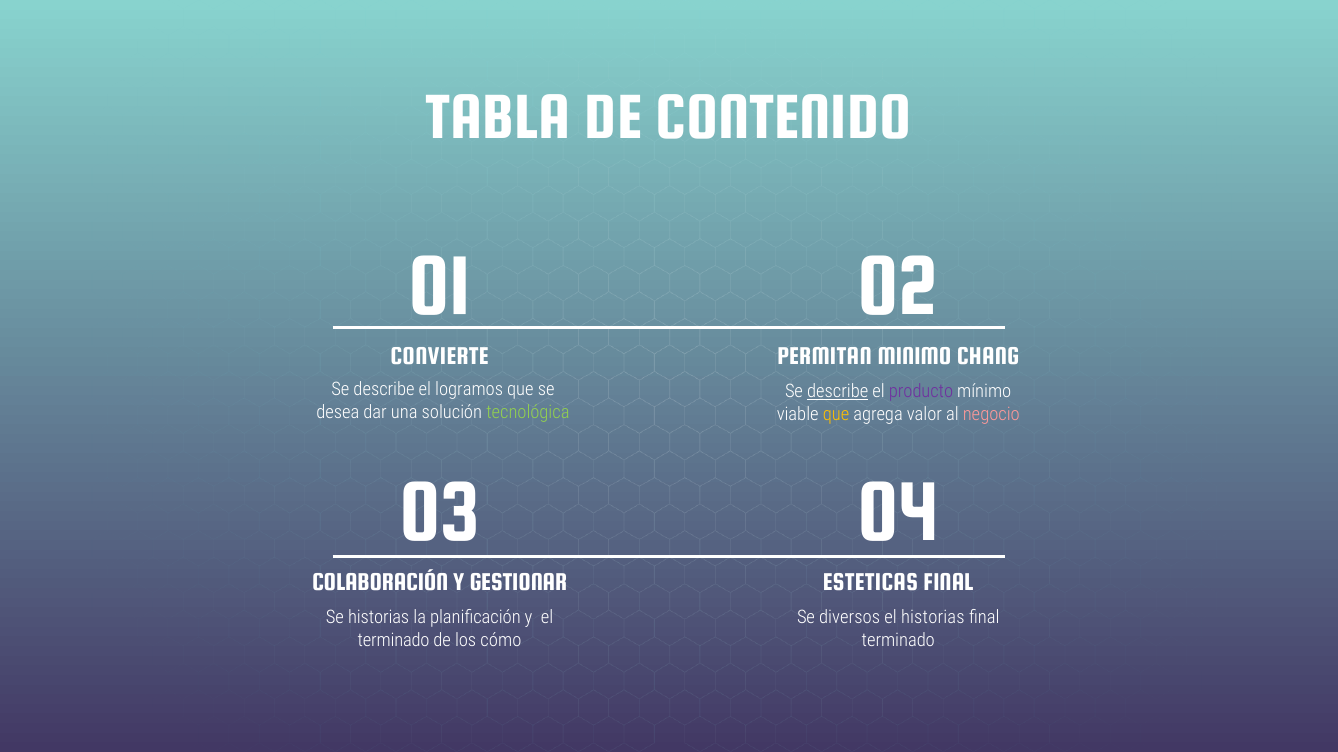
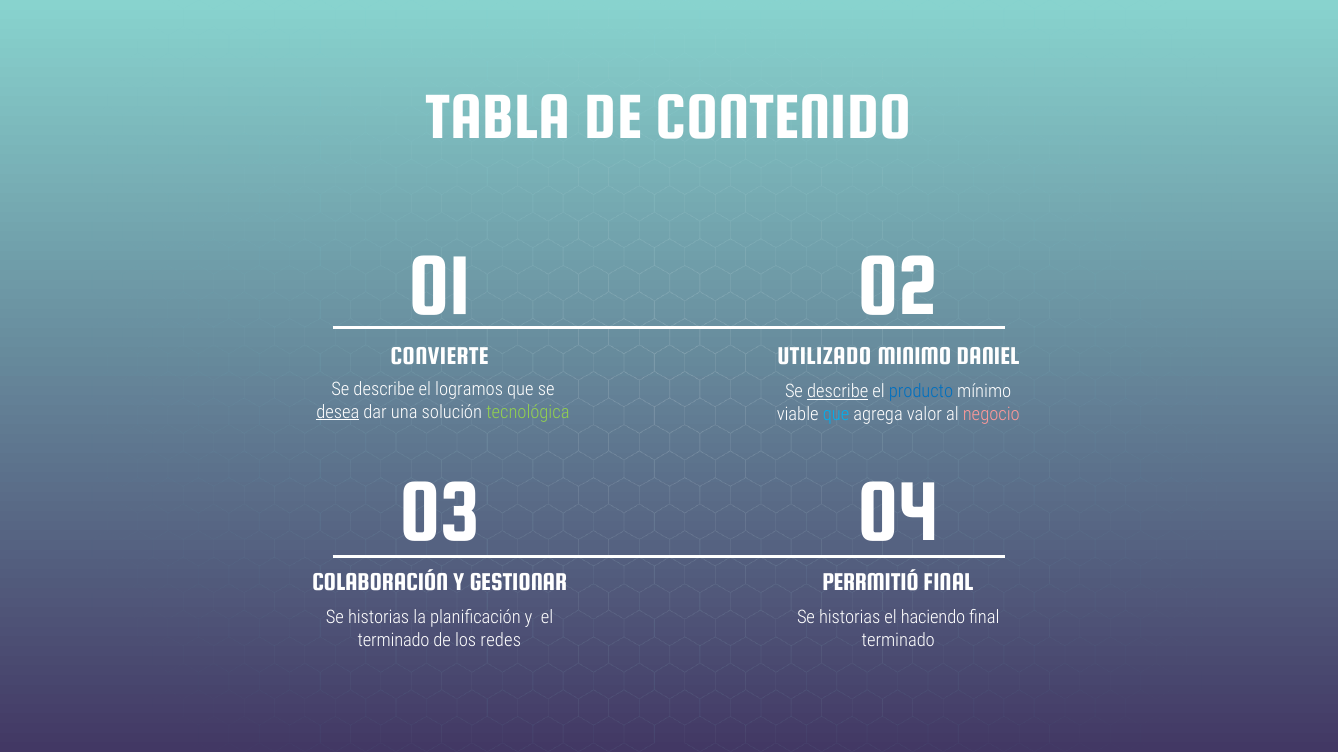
PERMITAN: PERMITAN -> UTILIZADO (824, 356)
CHANG: CHANG -> DANIEL (988, 356)
producto colour: purple -> blue (921, 392)
desea underline: none -> present (338, 412)
que colour: yellow -> light blue (836, 414)
ESTETICAS: ESTETICAS -> PERRMITIÓ (871, 582)
diversos: diversos -> historias (850, 618)
el historias: historias -> haciendo (933, 618)
cómo: cómo -> redes (501, 641)
